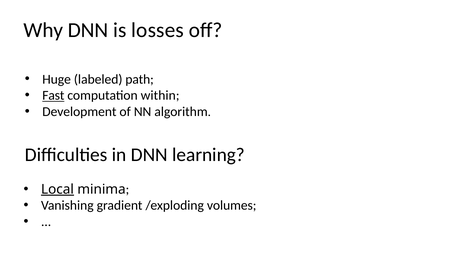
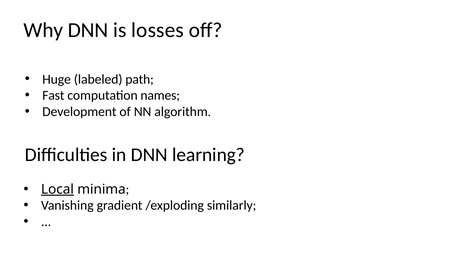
Fast underline: present -> none (53, 96)
within: within -> names (160, 96)
volumes: volumes -> similarly (232, 206)
